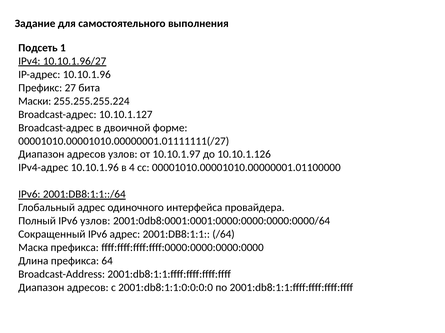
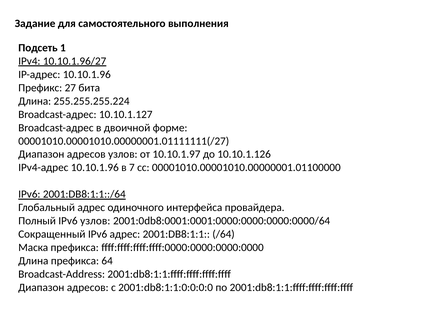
Маски: Маски -> Длина (35, 101)
4: 4 -> 7 (132, 168)
